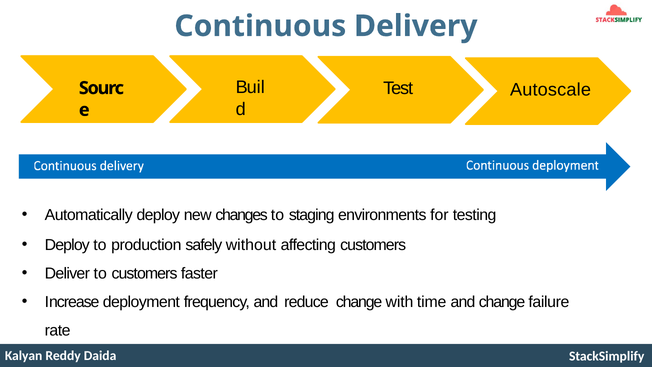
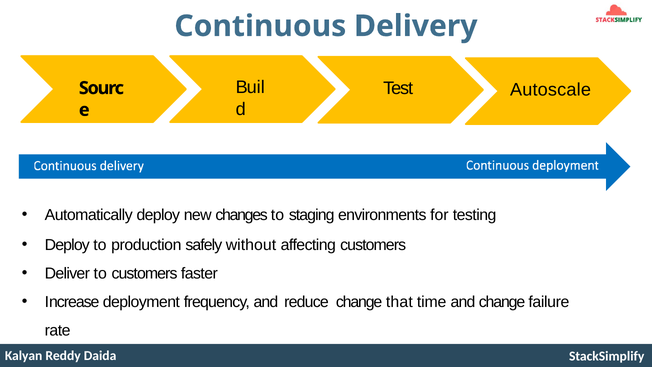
with: with -> that (399, 302)
